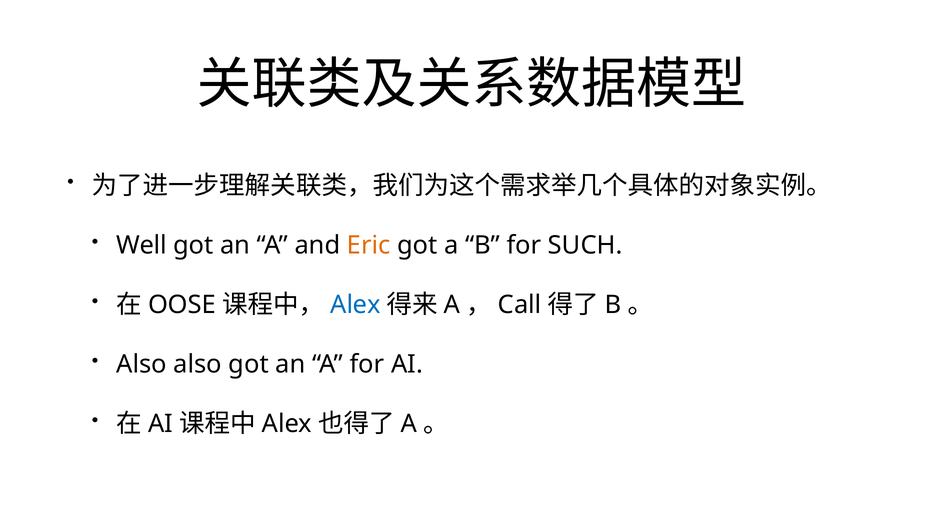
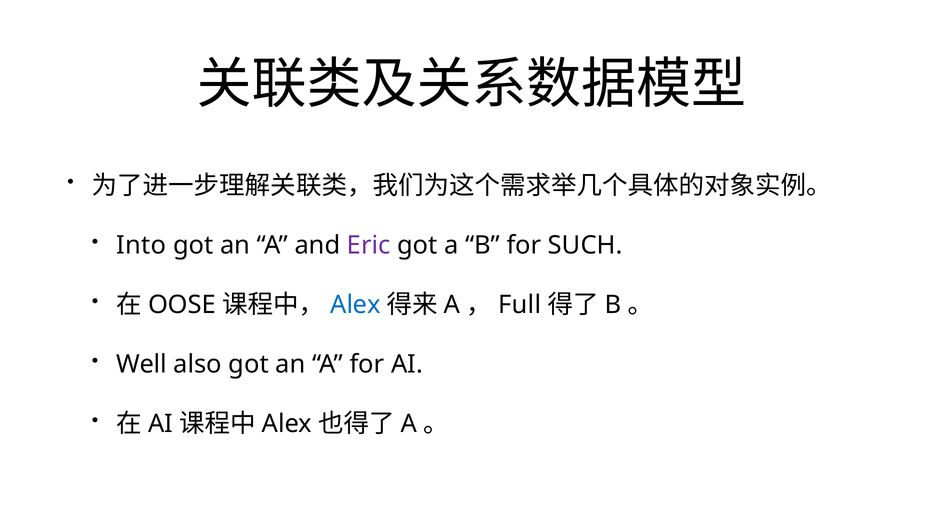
Well: Well -> Into (141, 245)
Eric colour: orange -> purple (369, 245)
Call: Call -> Full (520, 305)
Also: Also -> Well (142, 365)
